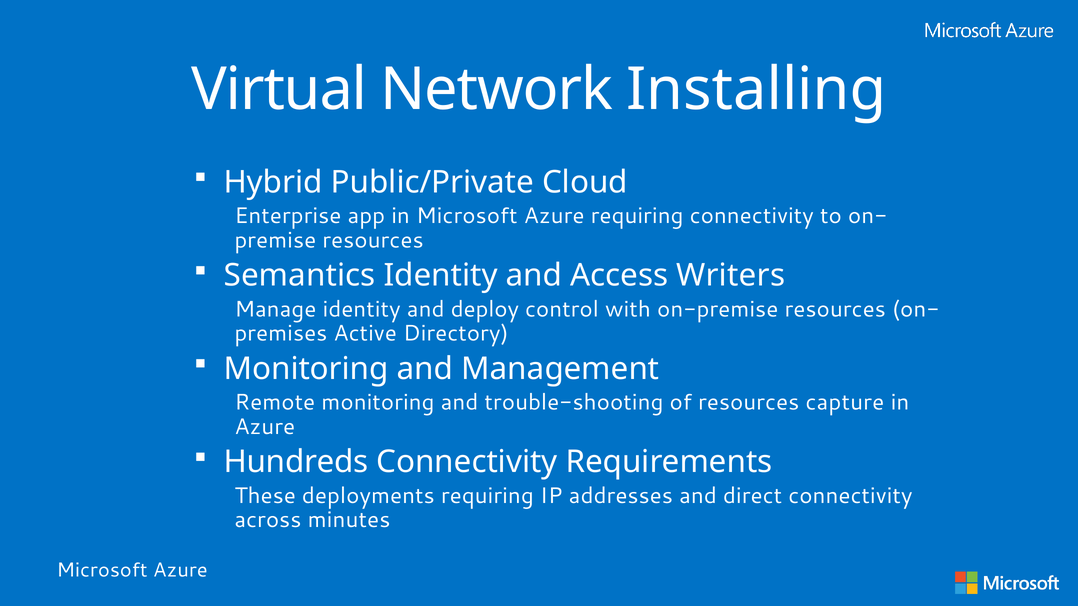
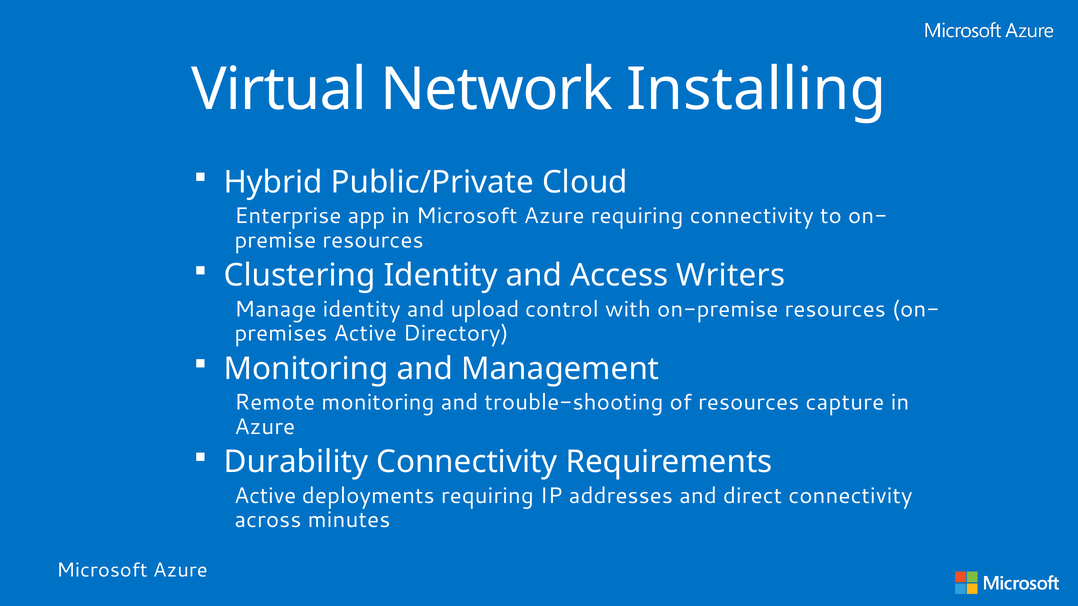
Semantics: Semantics -> Clustering (300, 276)
deploy: deploy -> upload (485, 309)
Hundreds: Hundreds -> Durability (296, 462)
These: These -> Active (265, 496)
